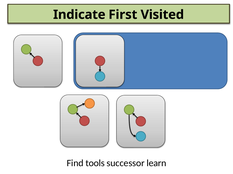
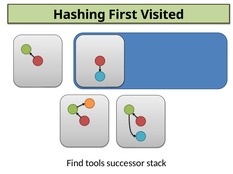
Indicate: Indicate -> Hashing (79, 15)
learn: learn -> stack (156, 164)
